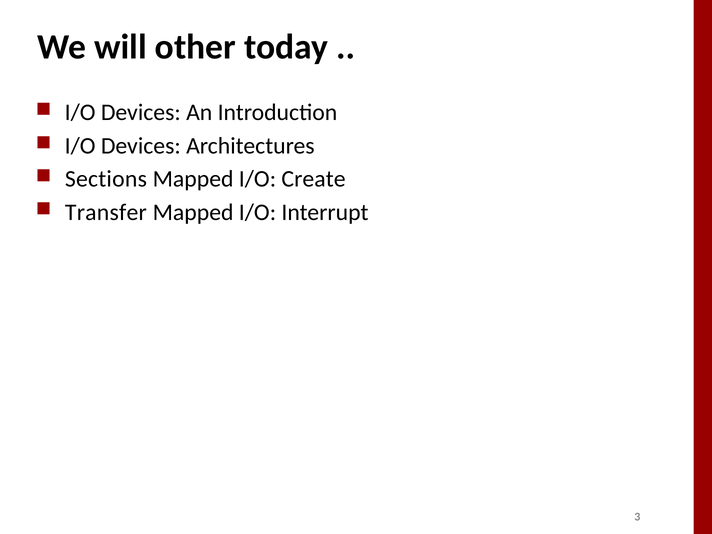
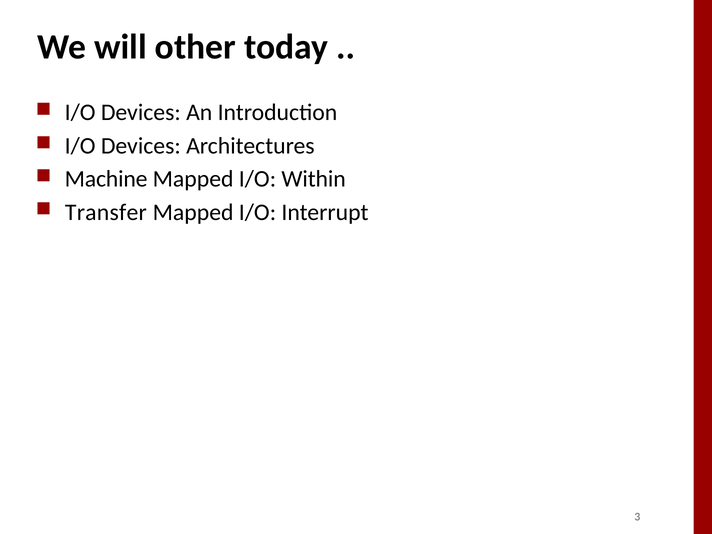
Sections: Sections -> Machine (106, 179)
Create: Create -> Within (314, 179)
